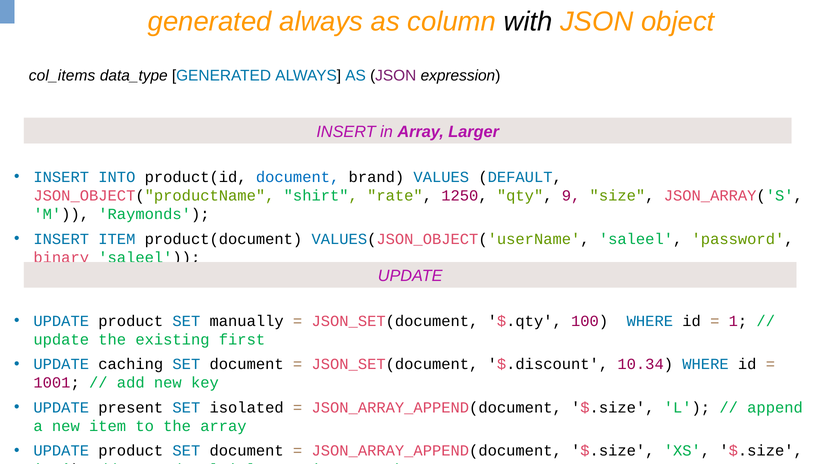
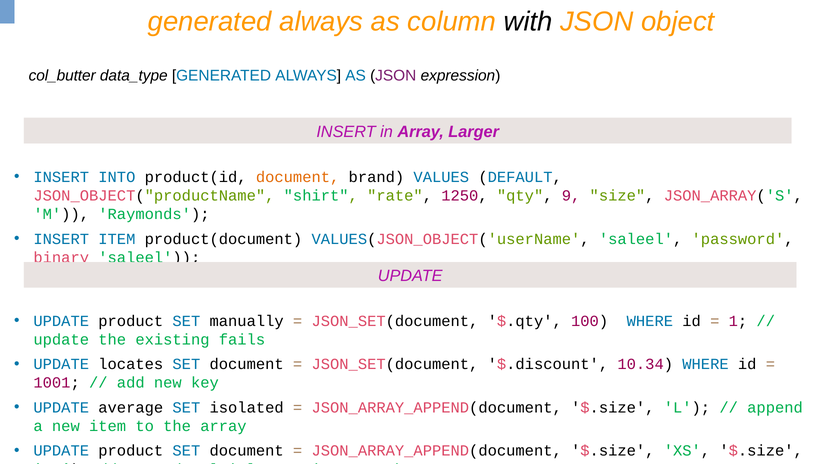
col_items: col_items -> col_butter (62, 76)
document colour: blue -> orange (298, 177)
first: first -> fails (242, 339)
caching: caching -> locates (131, 364)
present: present -> average (131, 407)
